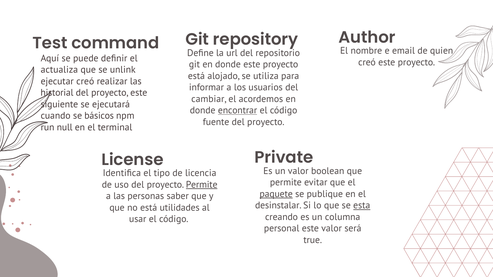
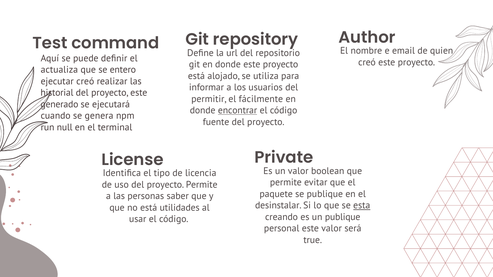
unlink: unlink -> entero (123, 70)
cambiar: cambiar -> permitir (209, 99)
acordemos: acordemos -> fácilmente (261, 99)
siguiente: siguiente -> generado (59, 104)
básicos: básicos -> genera (99, 116)
Permite underline: present -> none (202, 185)
paquete underline: present -> none (276, 194)
un columna: columna -> publique (343, 217)
